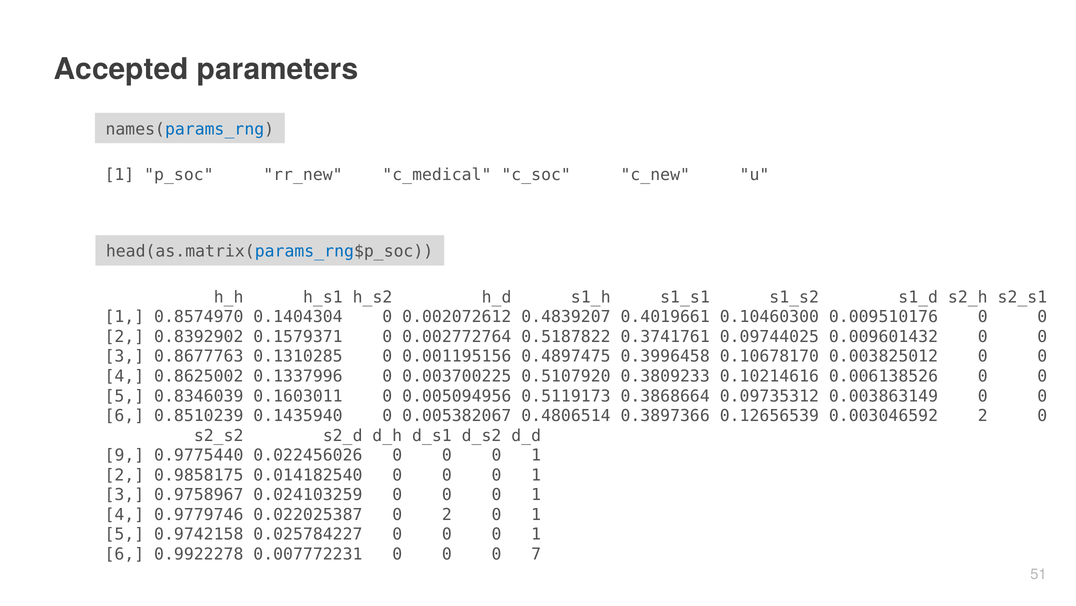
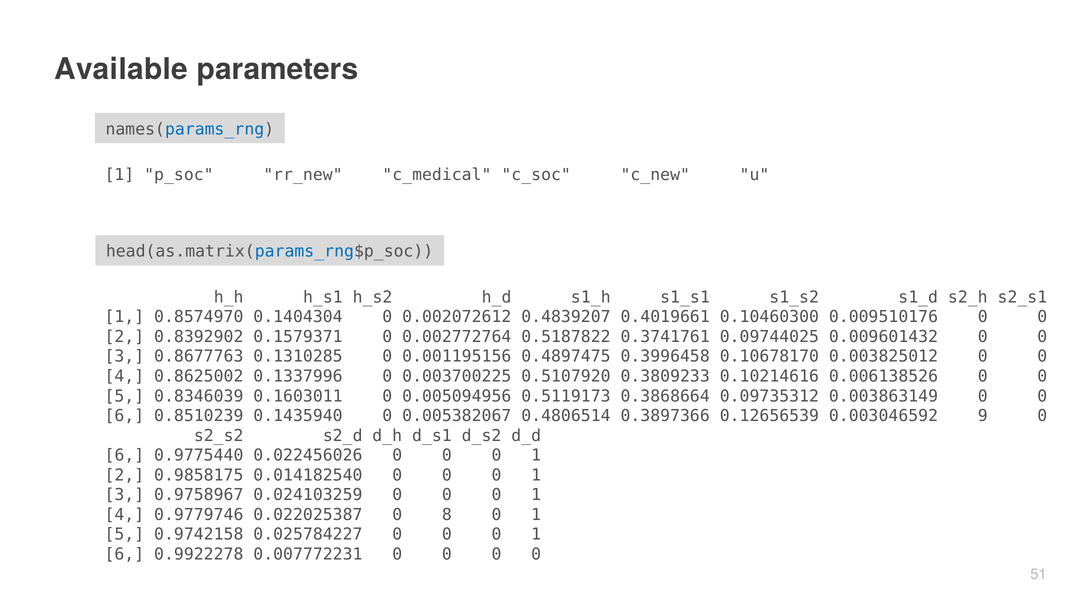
Accepted: Accepted -> Available (121, 69)
0.003046592 2: 2 -> 9 (983, 415)
9: 9 -> 6 (124, 455)
0.022025387 0 2: 2 -> 8 (447, 514)
0 0 0 7: 7 -> 0 (536, 554)
